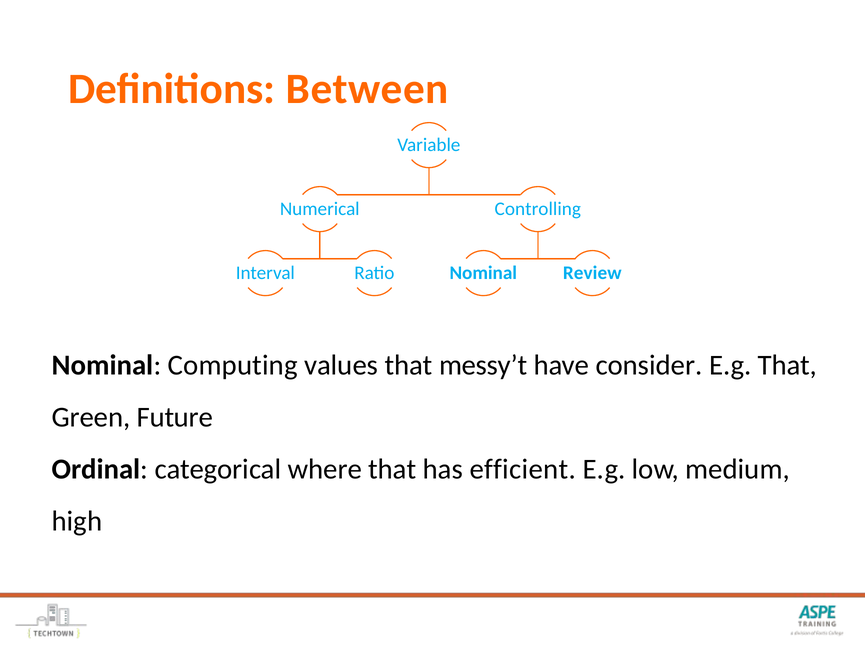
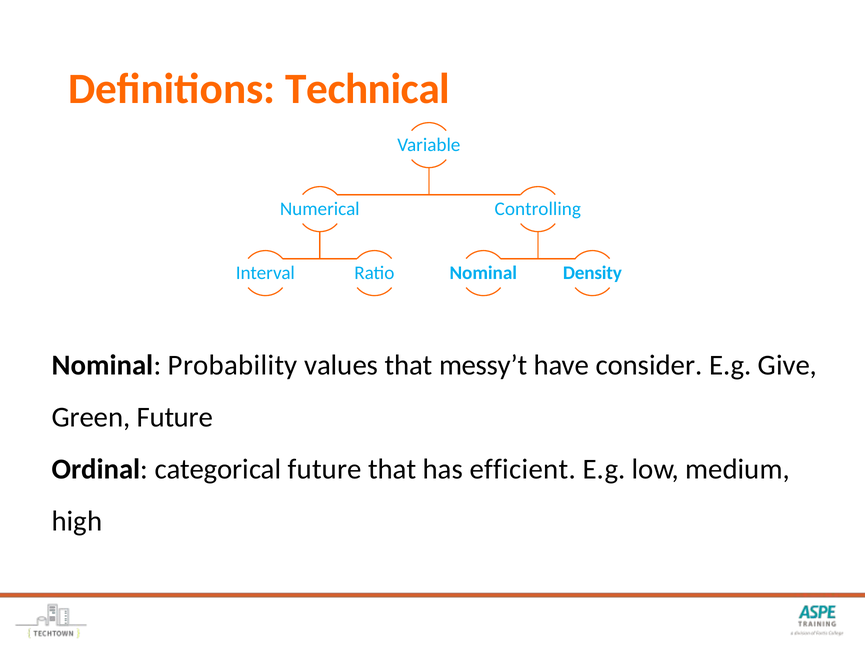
Between: Between -> Technical (368, 89)
Review: Review -> Density (592, 273)
Computing: Computing -> Probability (233, 365)
E.g That: That -> Give (787, 365)
categorical where: where -> future (325, 469)
